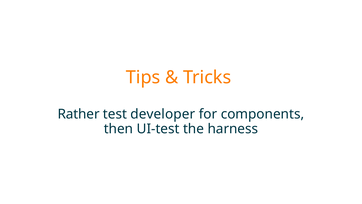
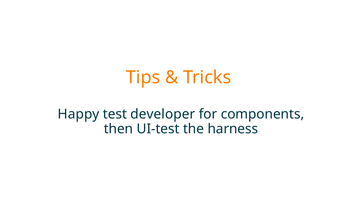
Rather: Rather -> Happy (79, 114)
